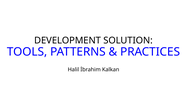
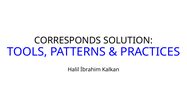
DEVELOPMENT: DEVELOPMENT -> CORRESPONDS (68, 40)
